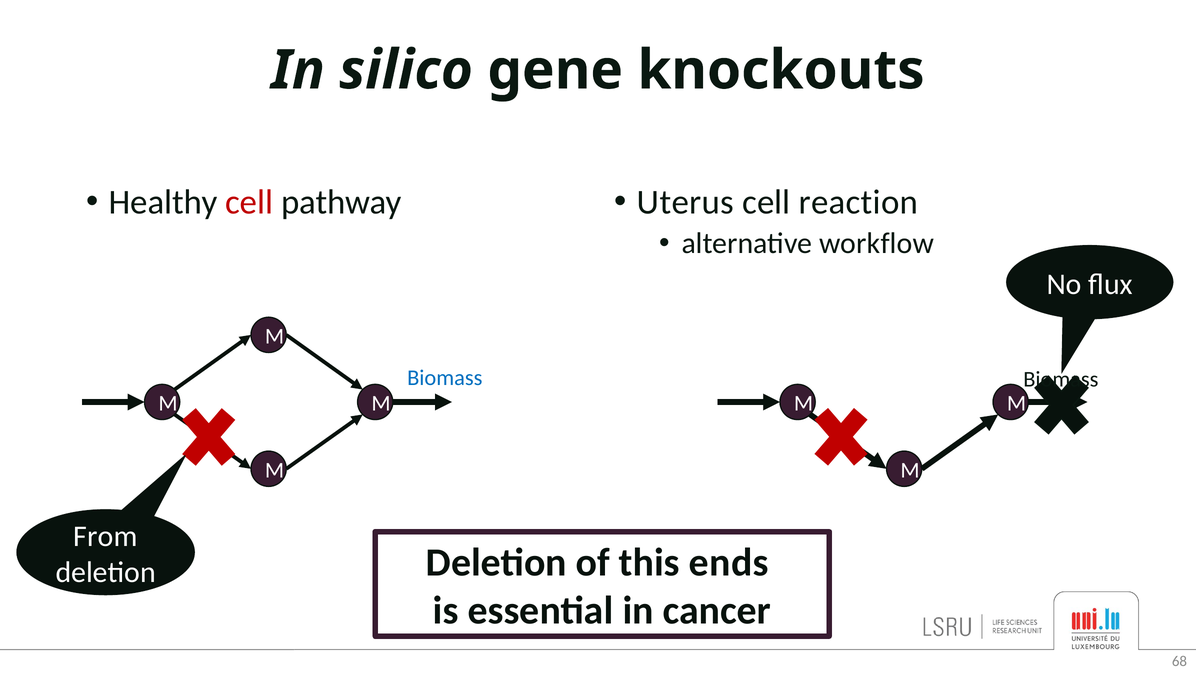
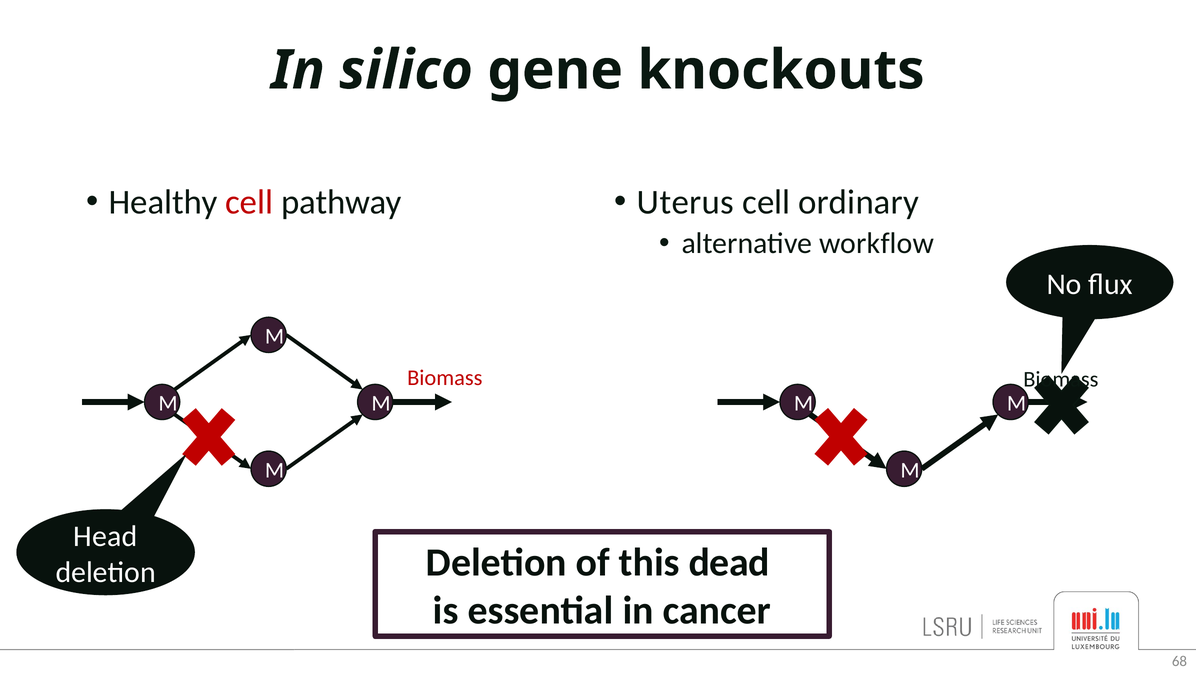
cell reaction: reaction -> ordinary (858, 202)
Biomass colour: blue -> red (445, 378)
From: From -> Head (106, 536)
ends: ends -> dead (729, 563)
